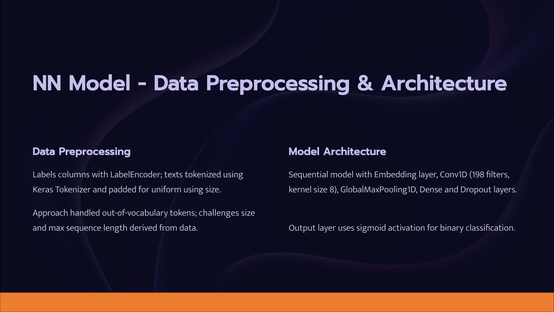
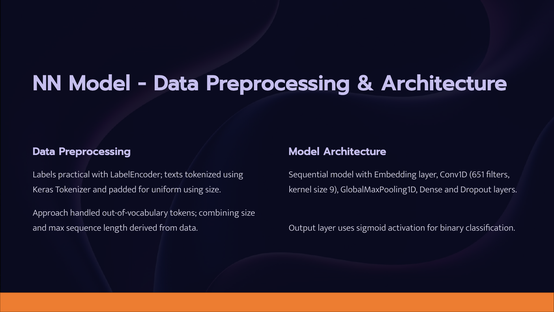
columns: columns -> practical (74, 174)
198: 198 -> 651 (477, 174)
8: 8 -> 9 (334, 189)
challenges: challenges -> combining (219, 213)
